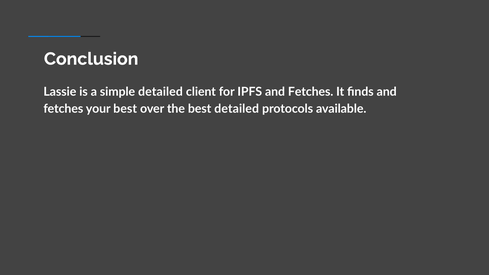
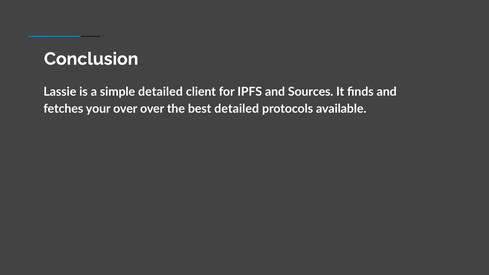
IPFS and Fetches: Fetches -> Sources (311, 92)
your best: best -> over (125, 109)
